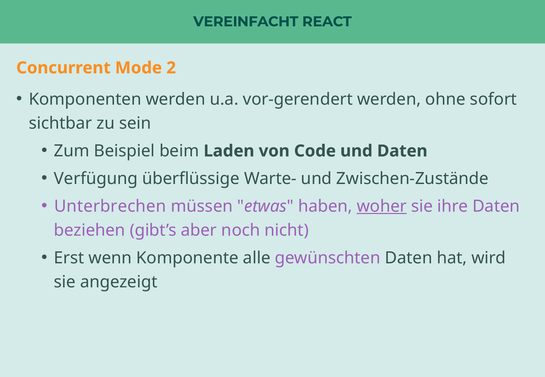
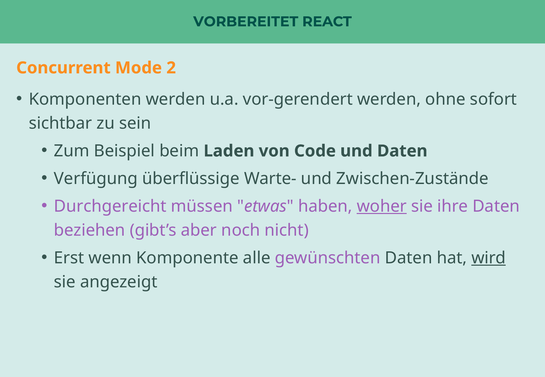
VEREINFACHT: VEREINFACHT -> VORBEREITET (246, 22)
Unterbrechen: Unterbrechen -> Durchgereicht (110, 206)
wird underline: none -> present (489, 258)
